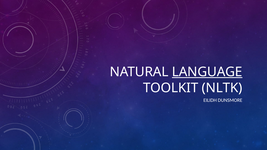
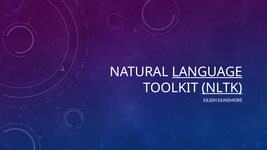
NLTK underline: none -> present (222, 88)
